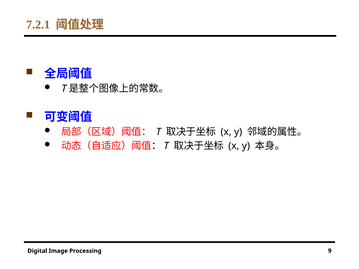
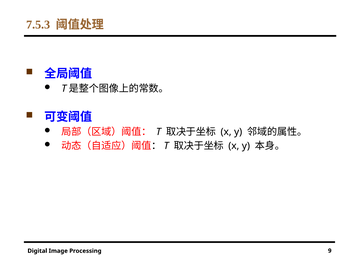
7.2.1: 7.2.1 -> 7.5.3 (38, 25)
